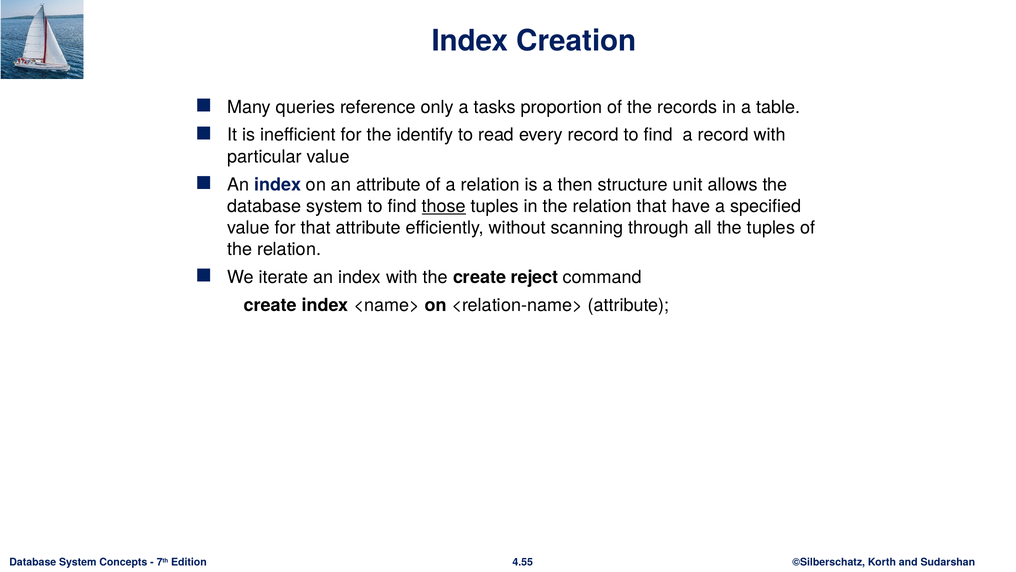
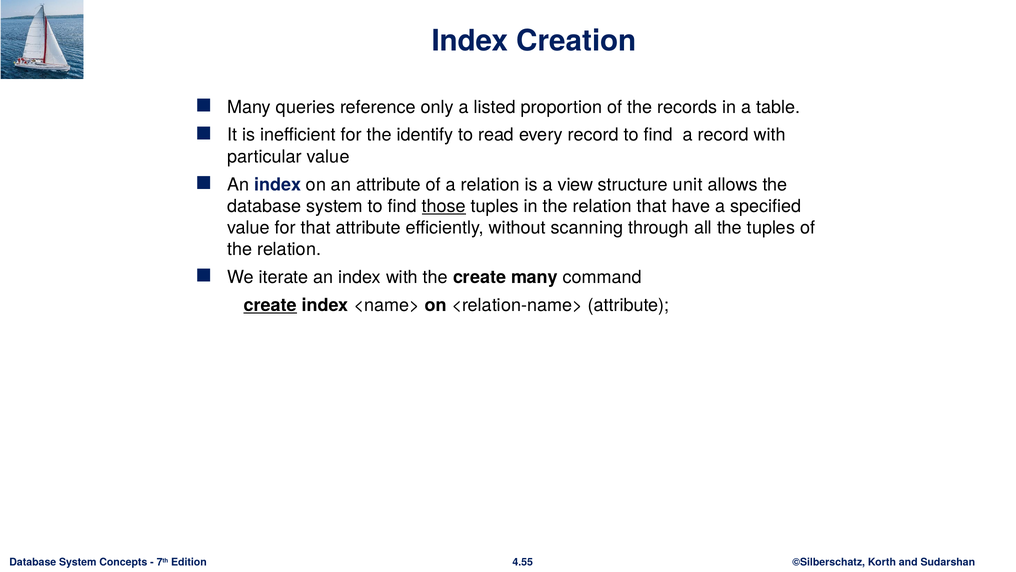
tasks: tasks -> listed (495, 107)
then: then -> view (576, 184)
create reject: reject -> many (534, 277)
create underline: none -> present (270, 305)
